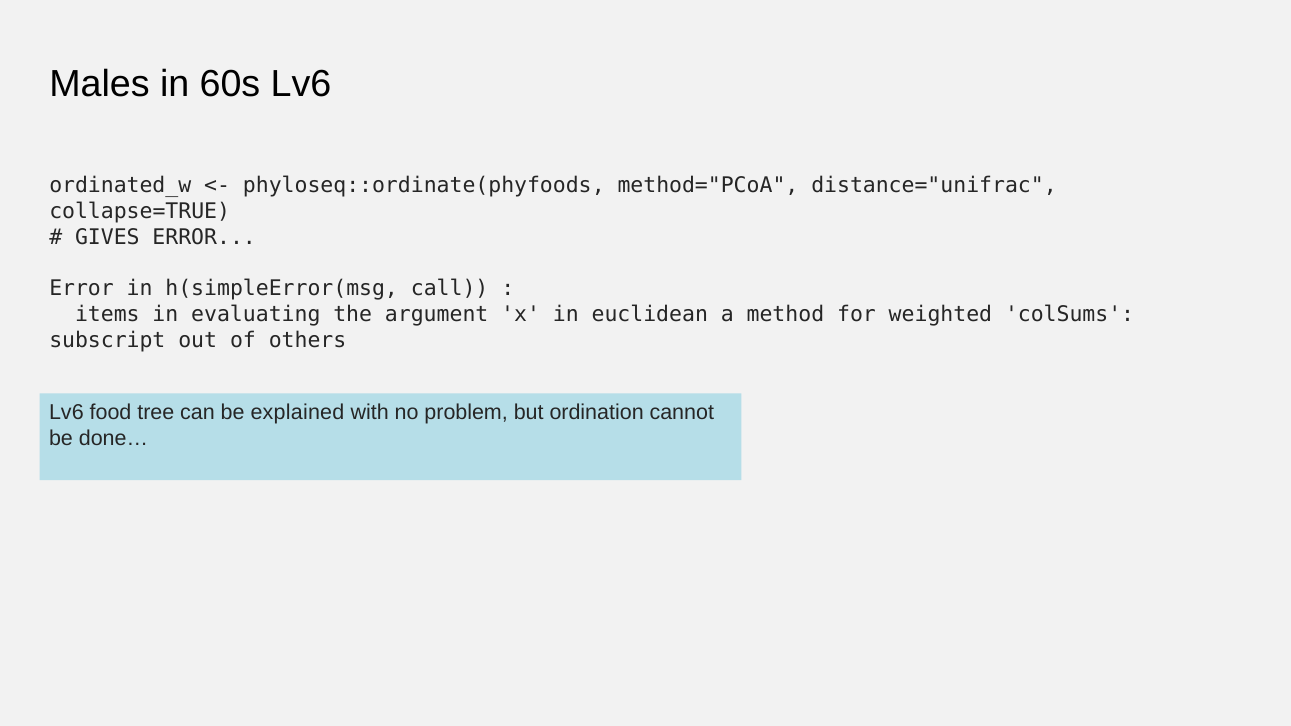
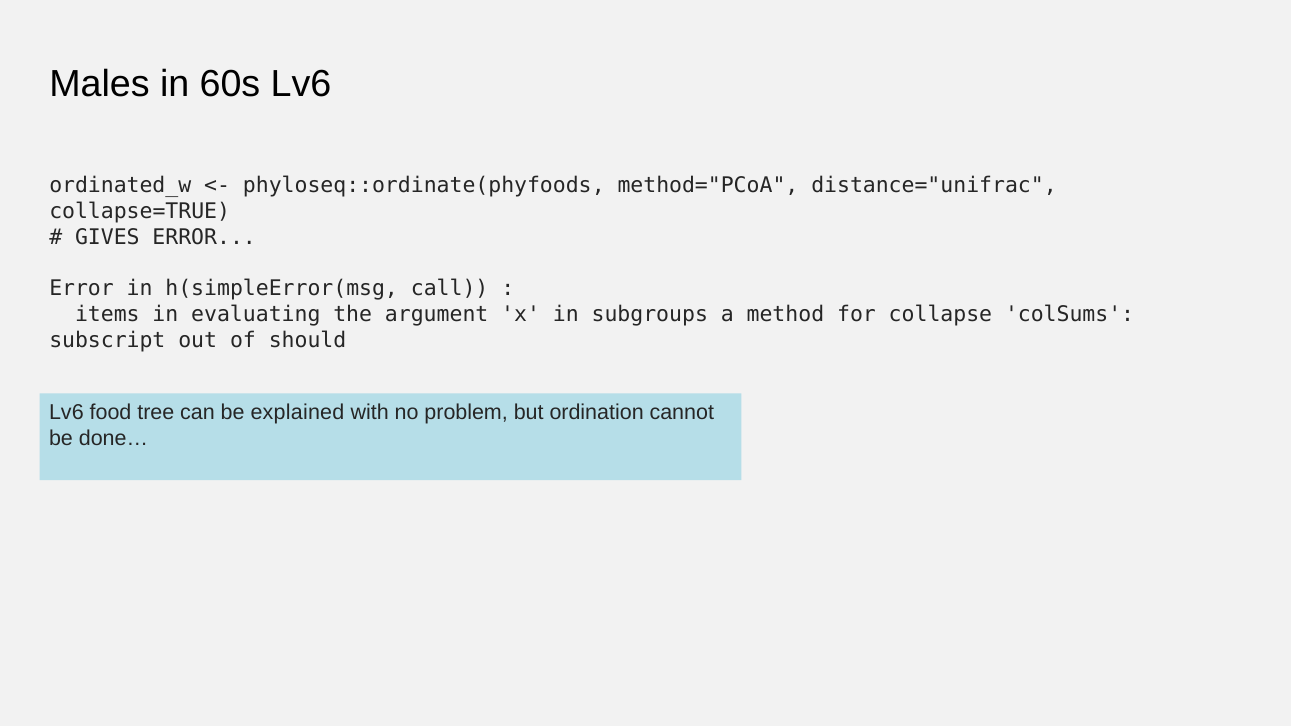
euclidean: euclidean -> subgroups (650, 315)
weighted: weighted -> collapse (940, 315)
others: others -> should (308, 341)
